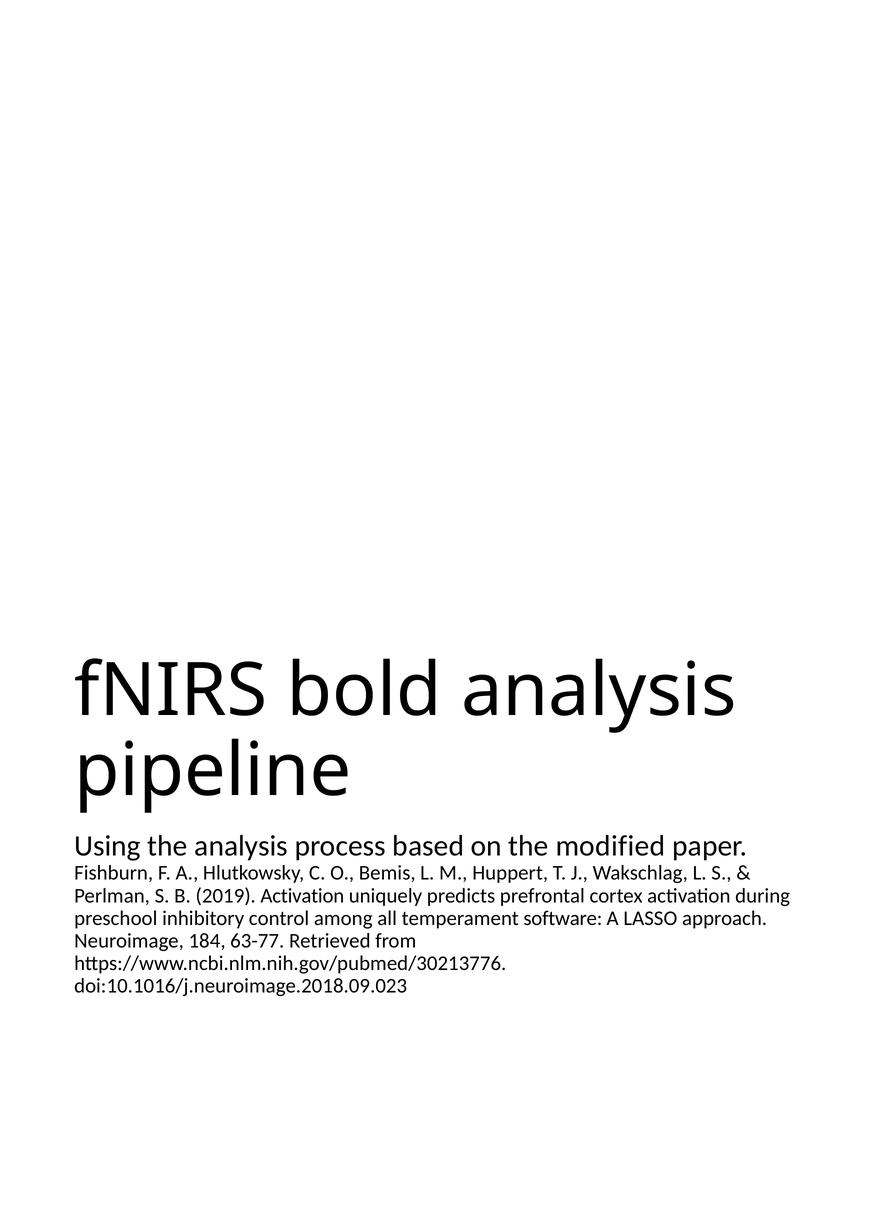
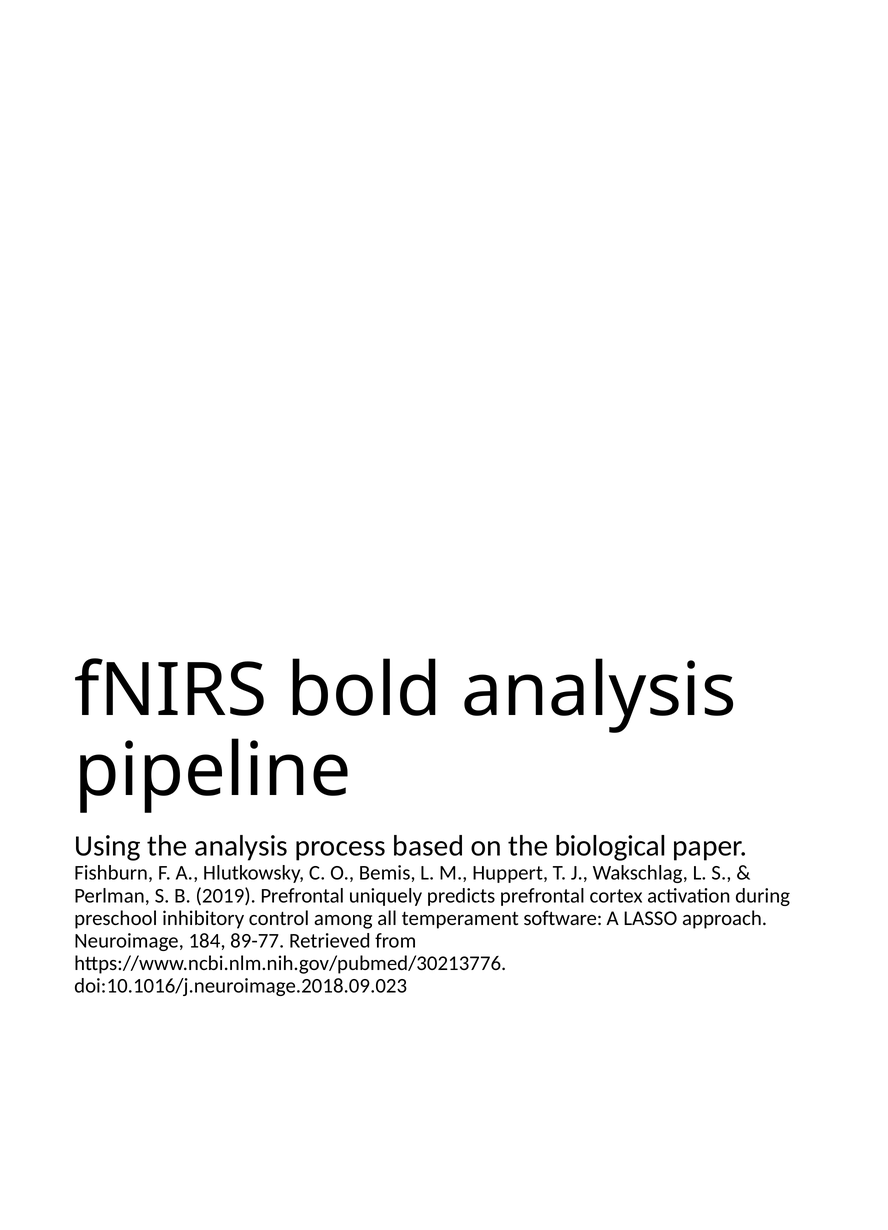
modified: modified -> biological (611, 845)
2019 Activation: Activation -> Prefrontal (302, 895)
63-77: 63-77 -> 89-77 (257, 941)
